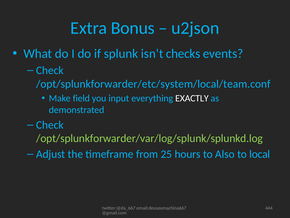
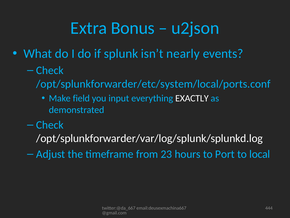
checks: checks -> nearly (183, 54)
/opt/splunkforwarder/etc/system/local/team.conf: /opt/splunkforwarder/etc/system/local/team.conf -> /opt/splunkforwarder/etc/system/local/ports.conf (153, 84)
/opt/splunkforwarder/var/log/splunk/splunkd.log colour: light green -> white (149, 138)
25: 25 -> 23 (166, 154)
Also: Also -> Port (225, 154)
